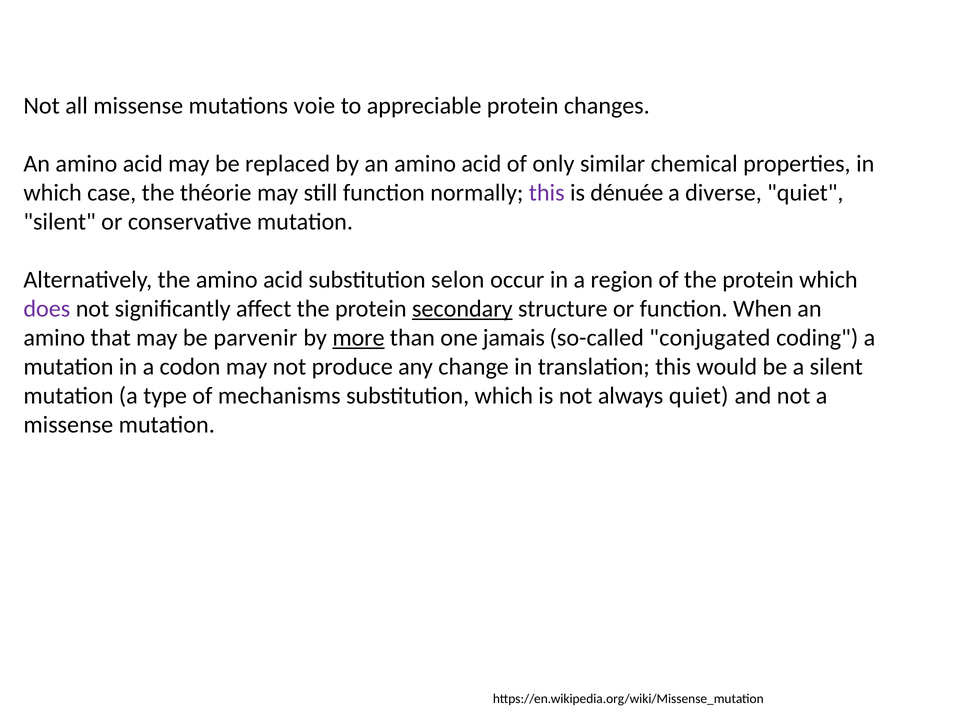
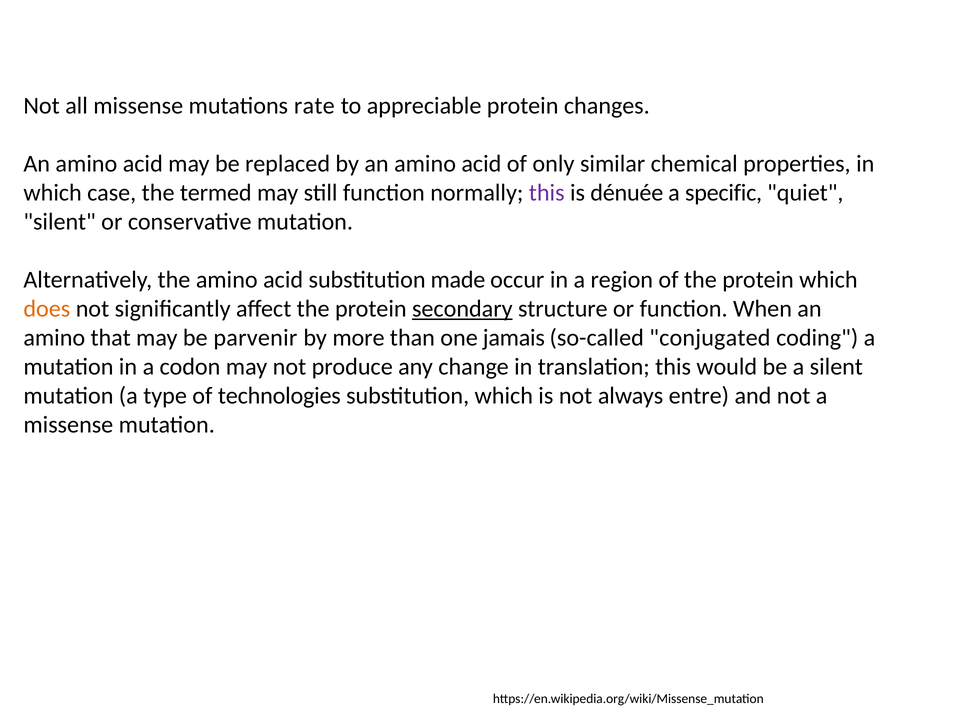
voie: voie -> rate (314, 106)
théorie: théorie -> termed (216, 193)
diverse: diverse -> specific (724, 193)
selon: selon -> made (458, 280)
does colour: purple -> orange (47, 309)
more underline: present -> none (358, 338)
mechanisms: mechanisms -> technologies (279, 396)
always quiet: quiet -> entre (699, 396)
